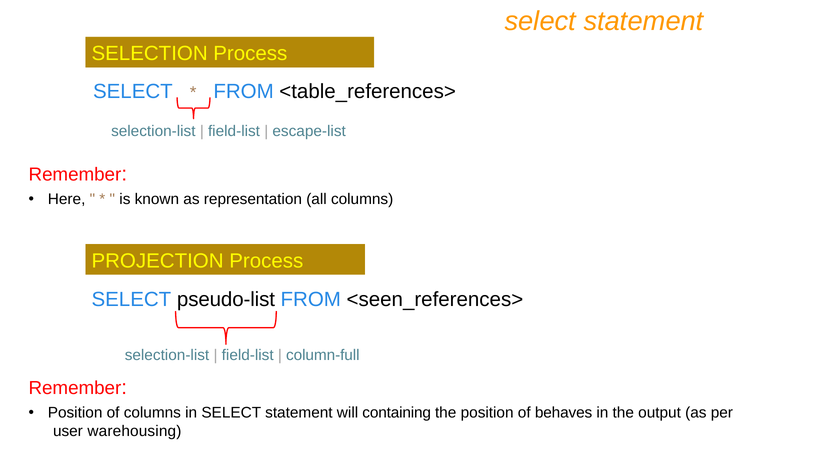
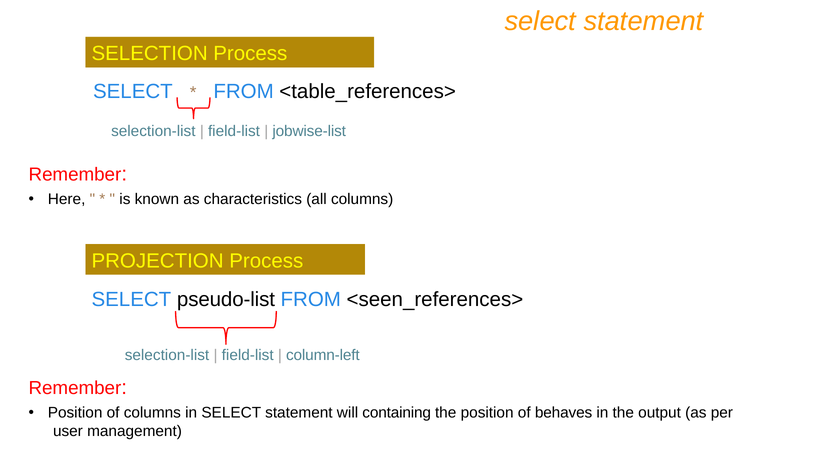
escape-list: escape-list -> jobwise-list (309, 131)
representation: representation -> characteristics (253, 199)
column-full: column-full -> column-left (323, 355)
warehousing: warehousing -> management (135, 432)
